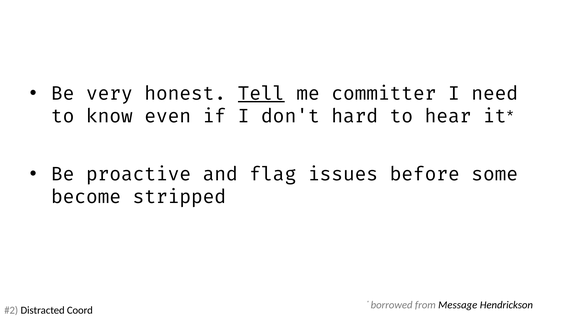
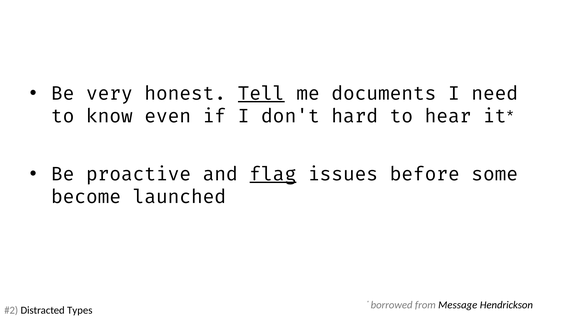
committer: committer -> documents (384, 94)
flag underline: none -> present (273, 174)
stripped: stripped -> launched (180, 197)
Coord: Coord -> Types (80, 310)
